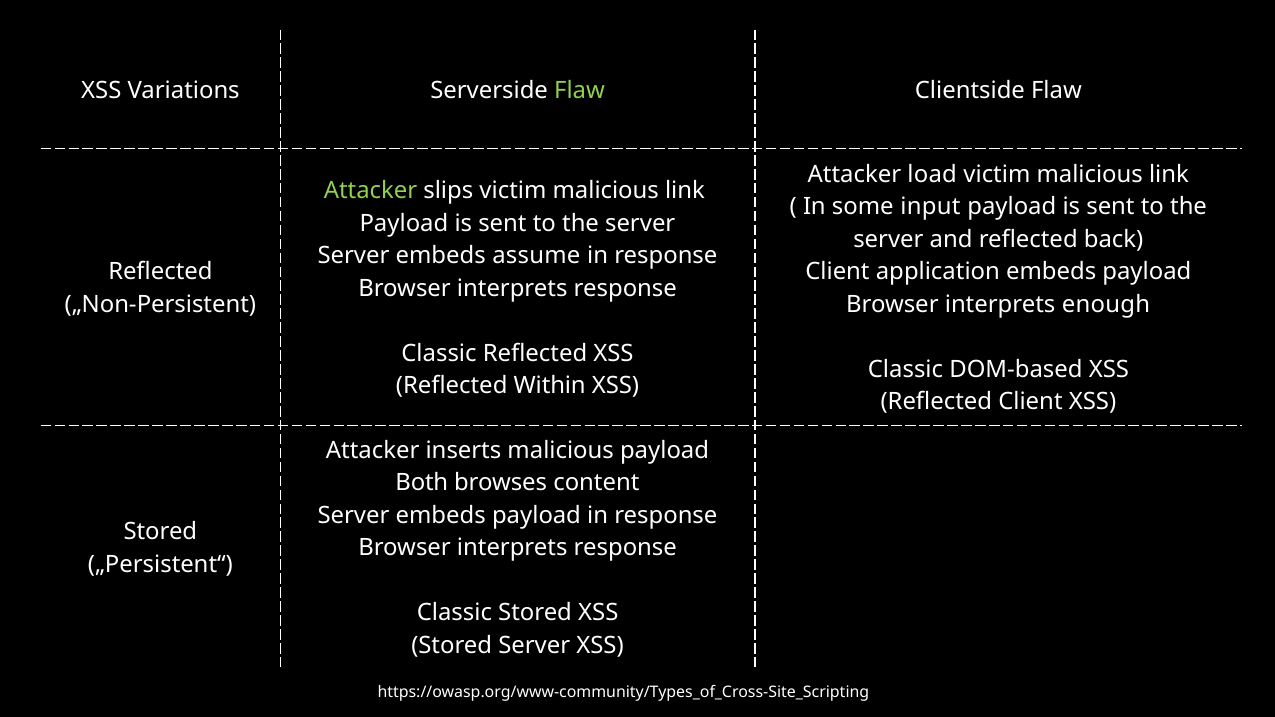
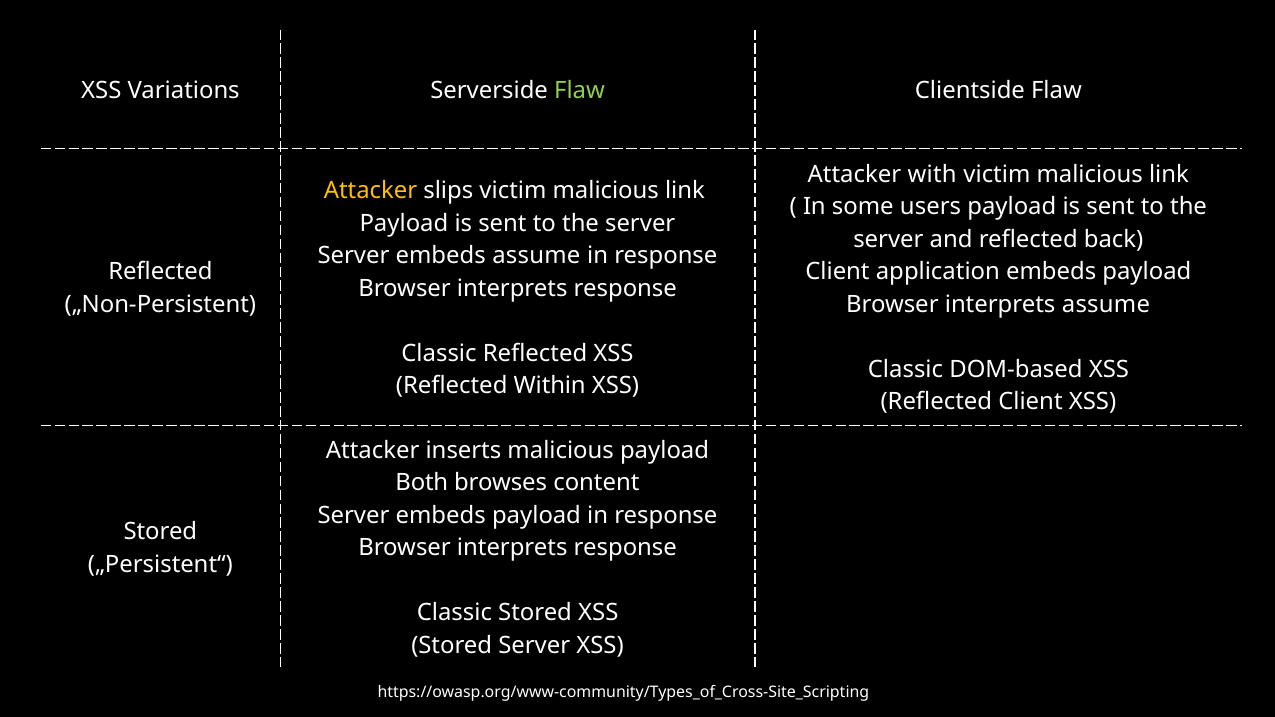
load: load -> with (932, 174)
Attacker colour: light green -> yellow (371, 191)
input: input -> users (931, 207)
interprets enough: enough -> assume (1106, 305)
